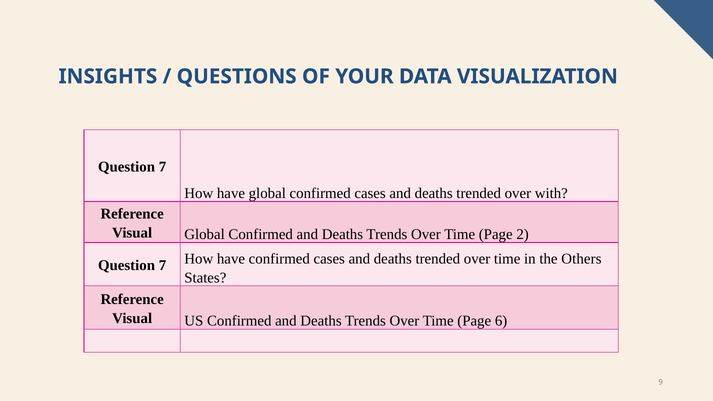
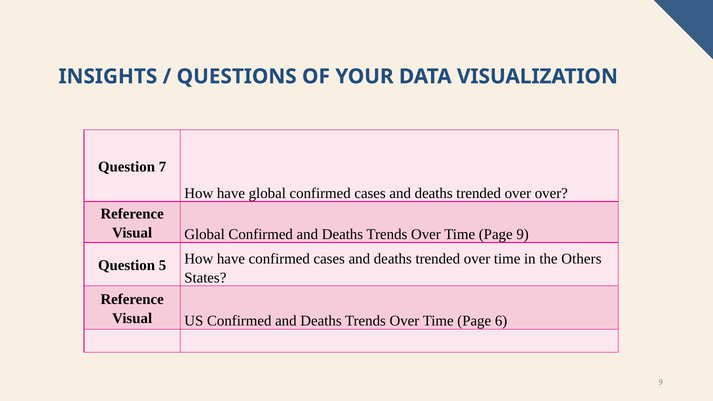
over with: with -> over (551, 193)
Page 2: 2 -> 9 (523, 234)
7: 7 -> 5 (163, 266)
